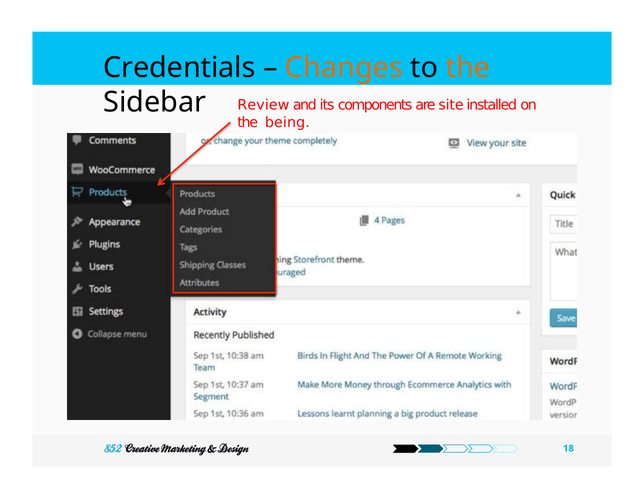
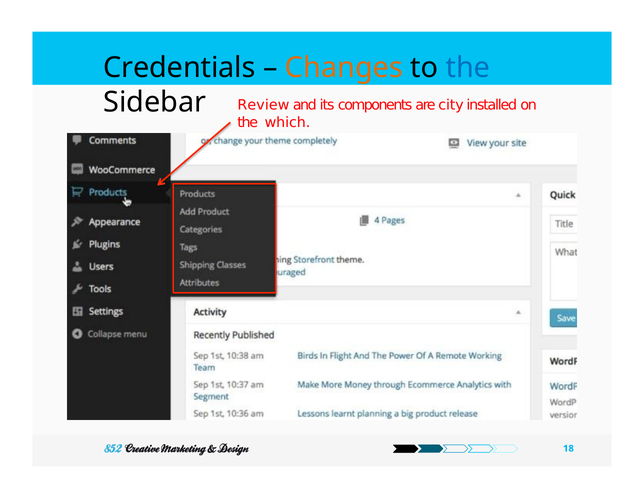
the colour: orange -> blue (468, 67)
site: site -> city (451, 105)
being: being -> which (287, 123)
